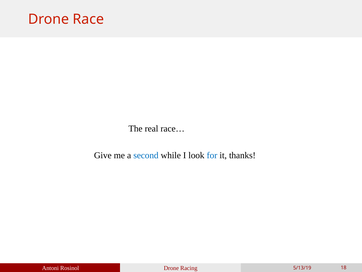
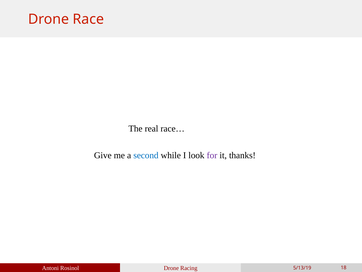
for colour: blue -> purple (212, 155)
